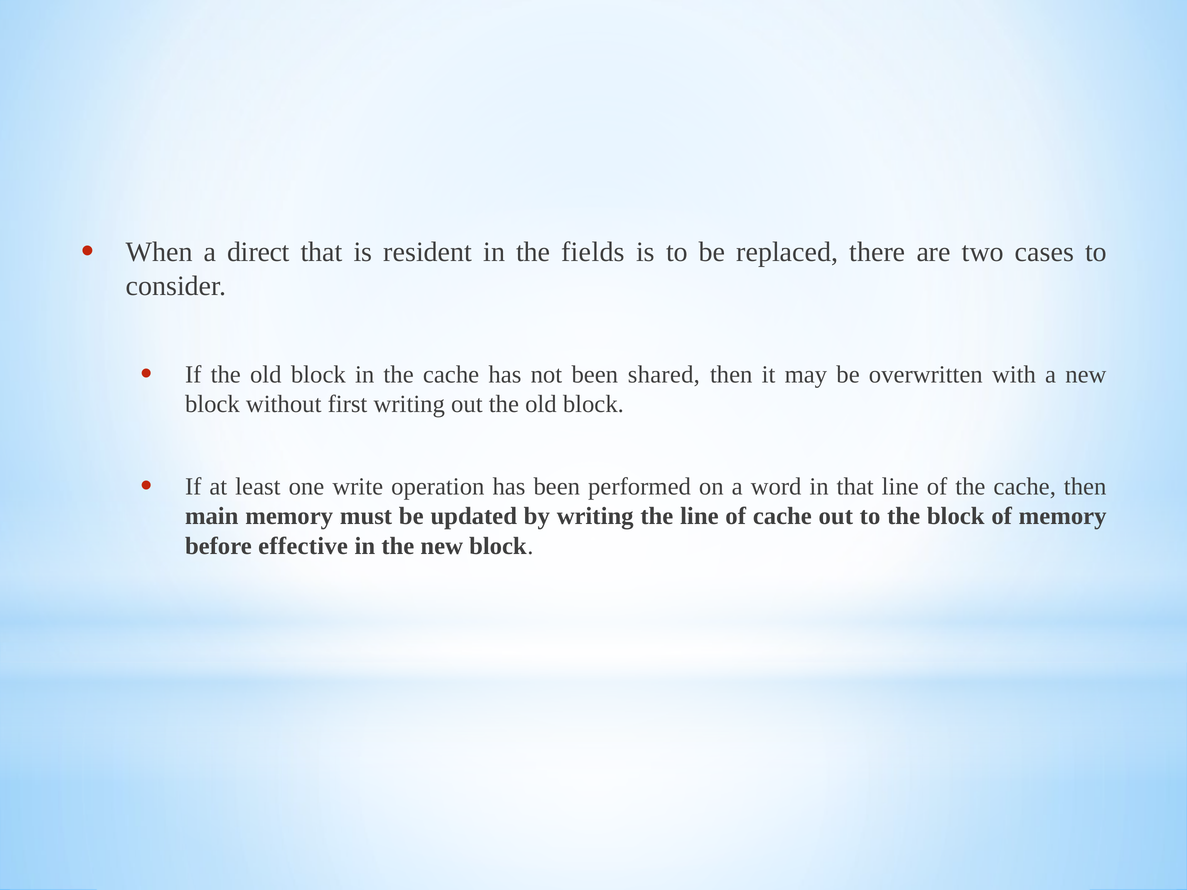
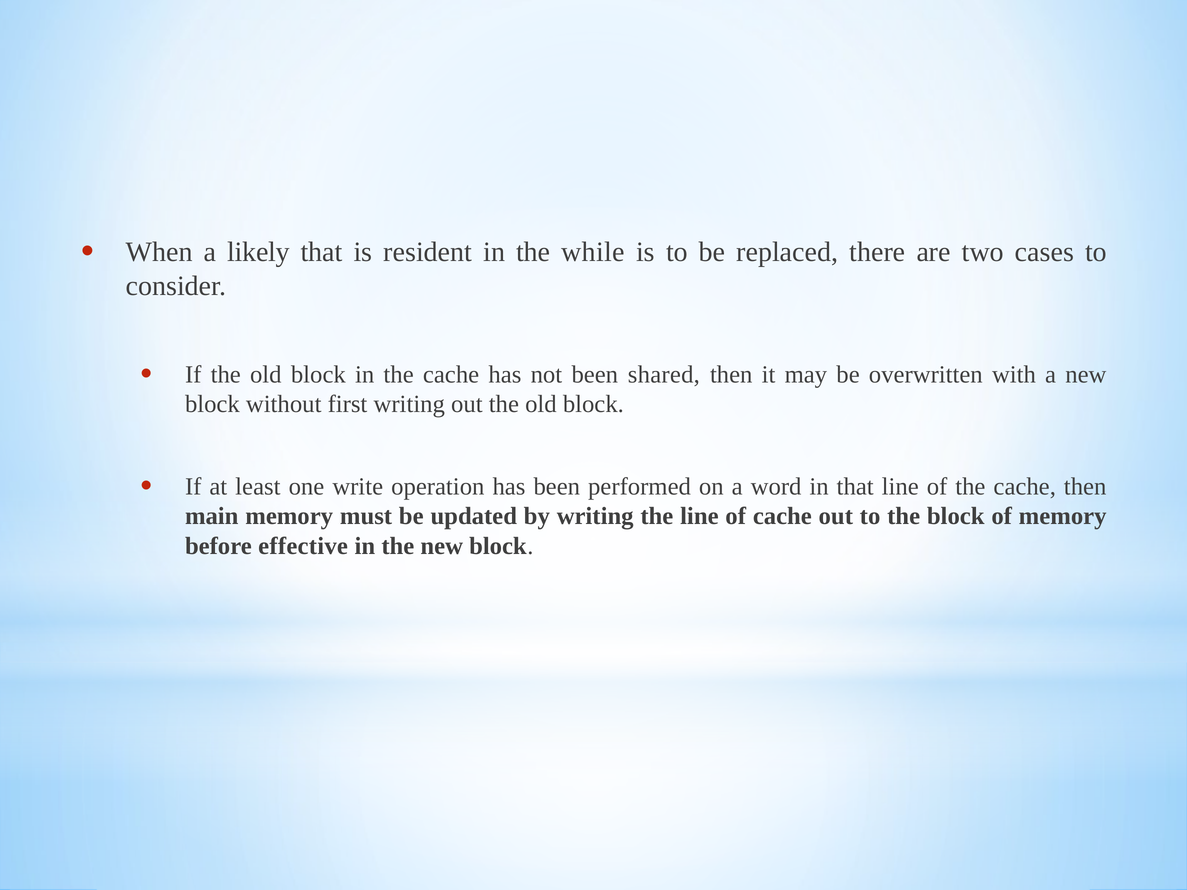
direct: direct -> likely (258, 252)
fields: fields -> while (593, 252)
